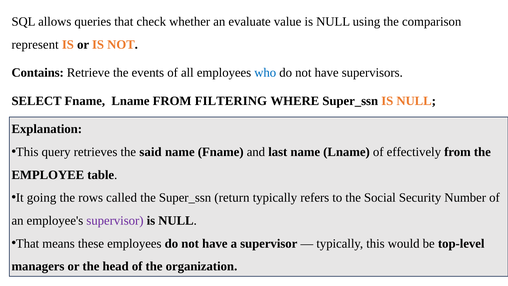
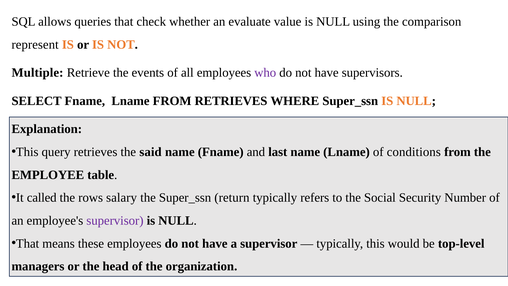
Contains: Contains -> Multiple (38, 73)
who colour: blue -> purple (265, 73)
FROM FILTERING: FILTERING -> RETRIEVES (231, 101)
effectively: effectively -> conditions (414, 152)
going: going -> called (42, 198)
called: called -> salary (122, 198)
